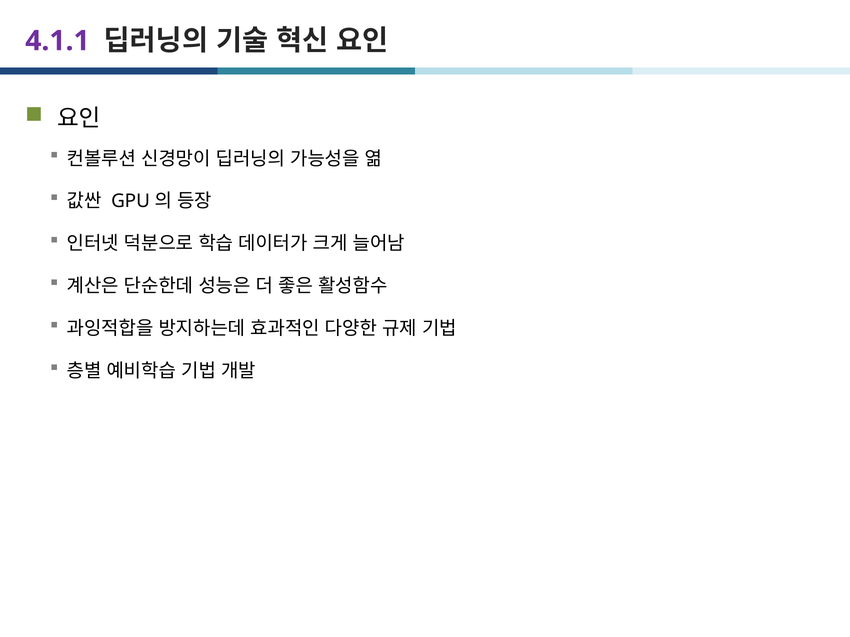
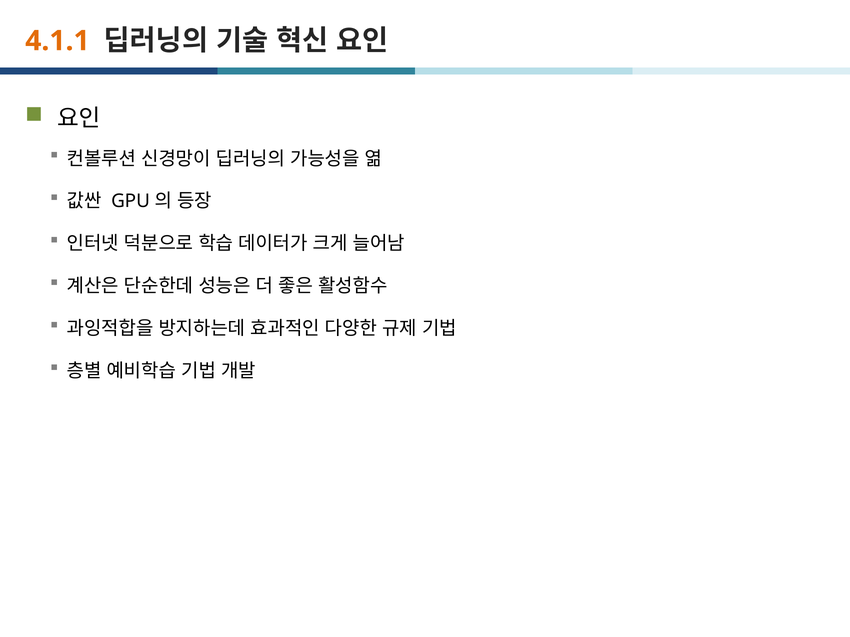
4.1.1 colour: purple -> orange (57, 41)
